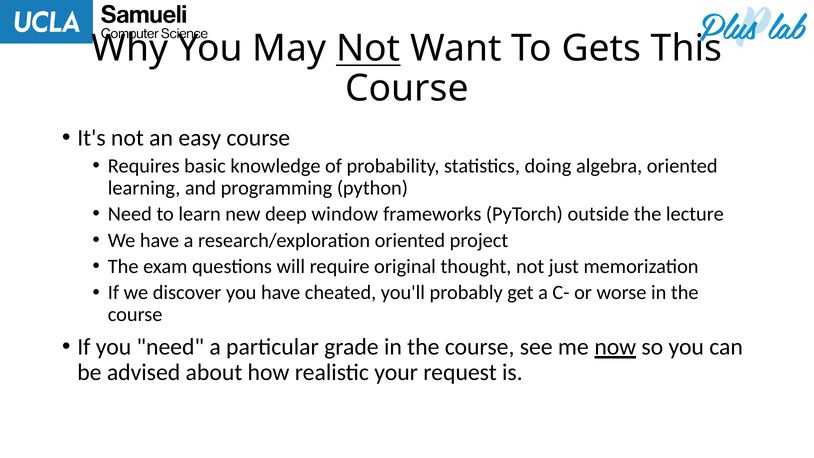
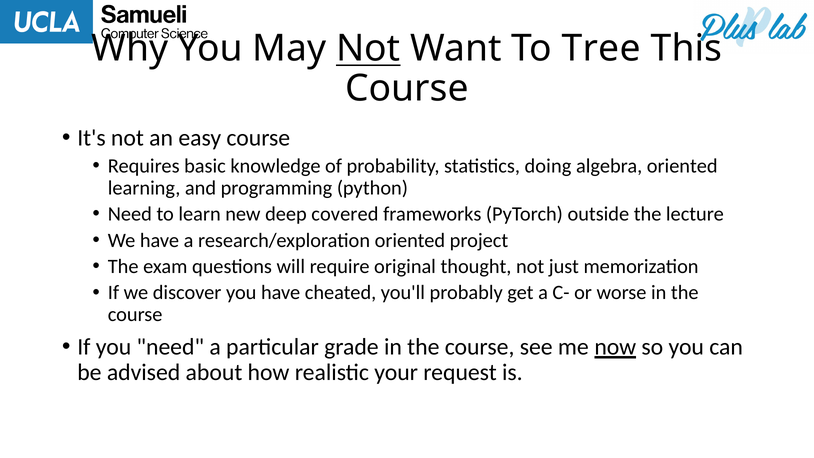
Gets: Gets -> Tree (601, 48)
window: window -> covered (345, 214)
